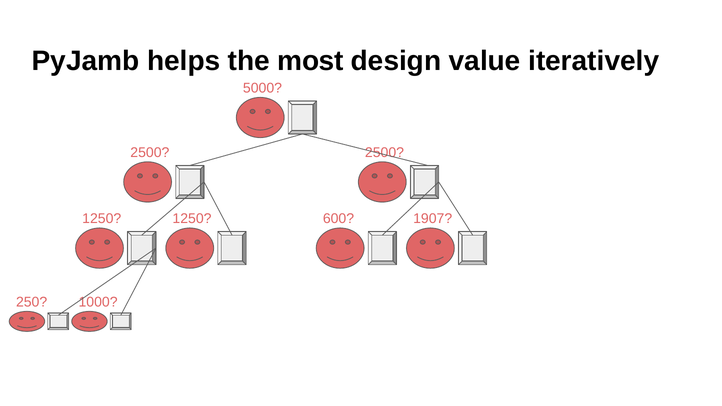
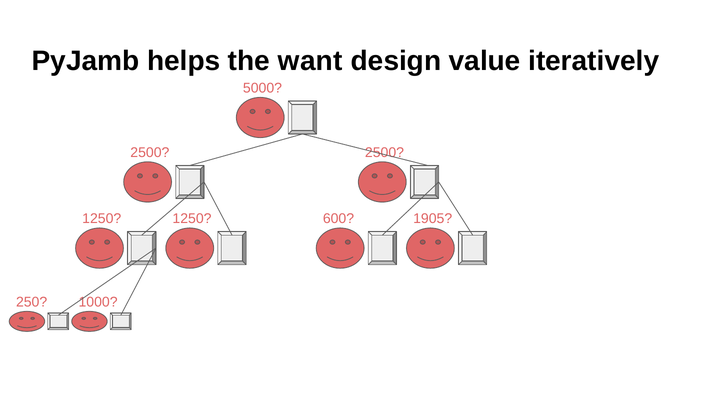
most: most -> want (310, 61)
1907: 1907 -> 1905 (433, 219)
